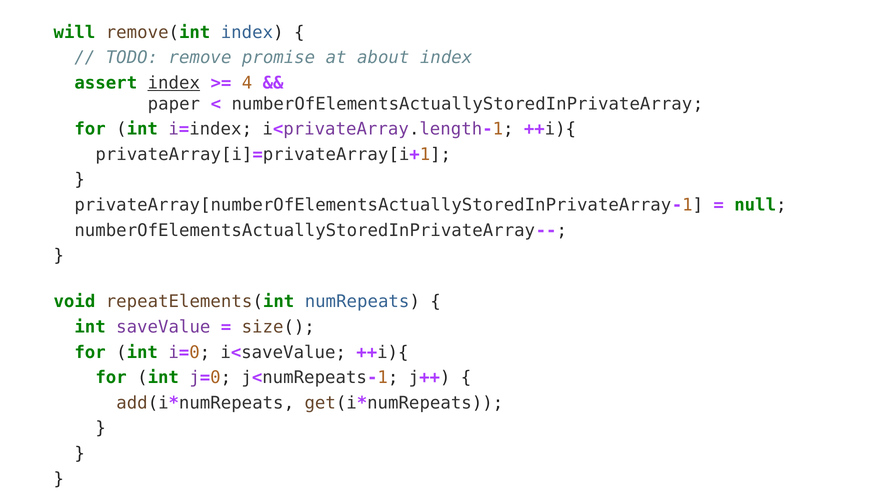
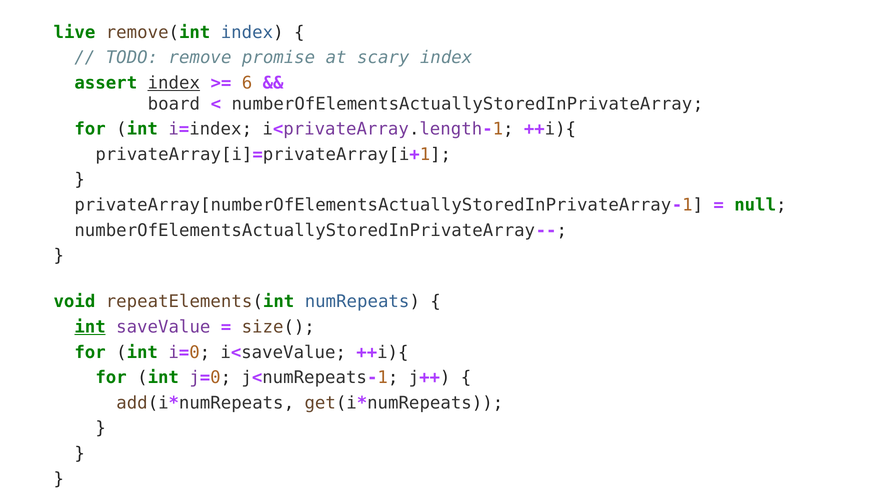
will: will -> live (74, 32)
about: about -> scary (383, 58)
4: 4 -> 6 (247, 83)
paper: paper -> board (174, 104)
int underline: none -> present (90, 327)
